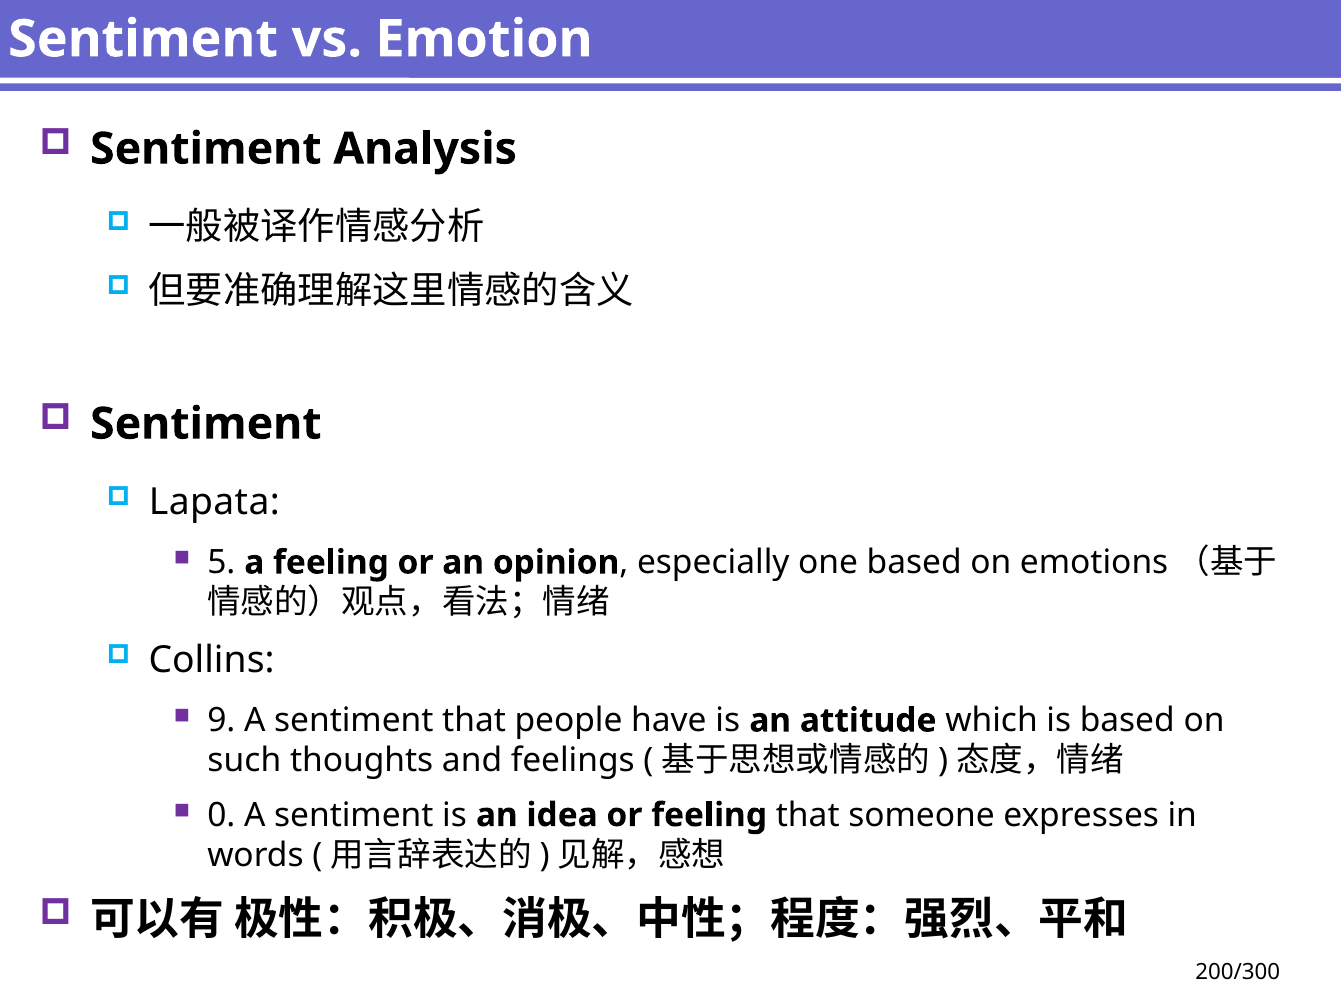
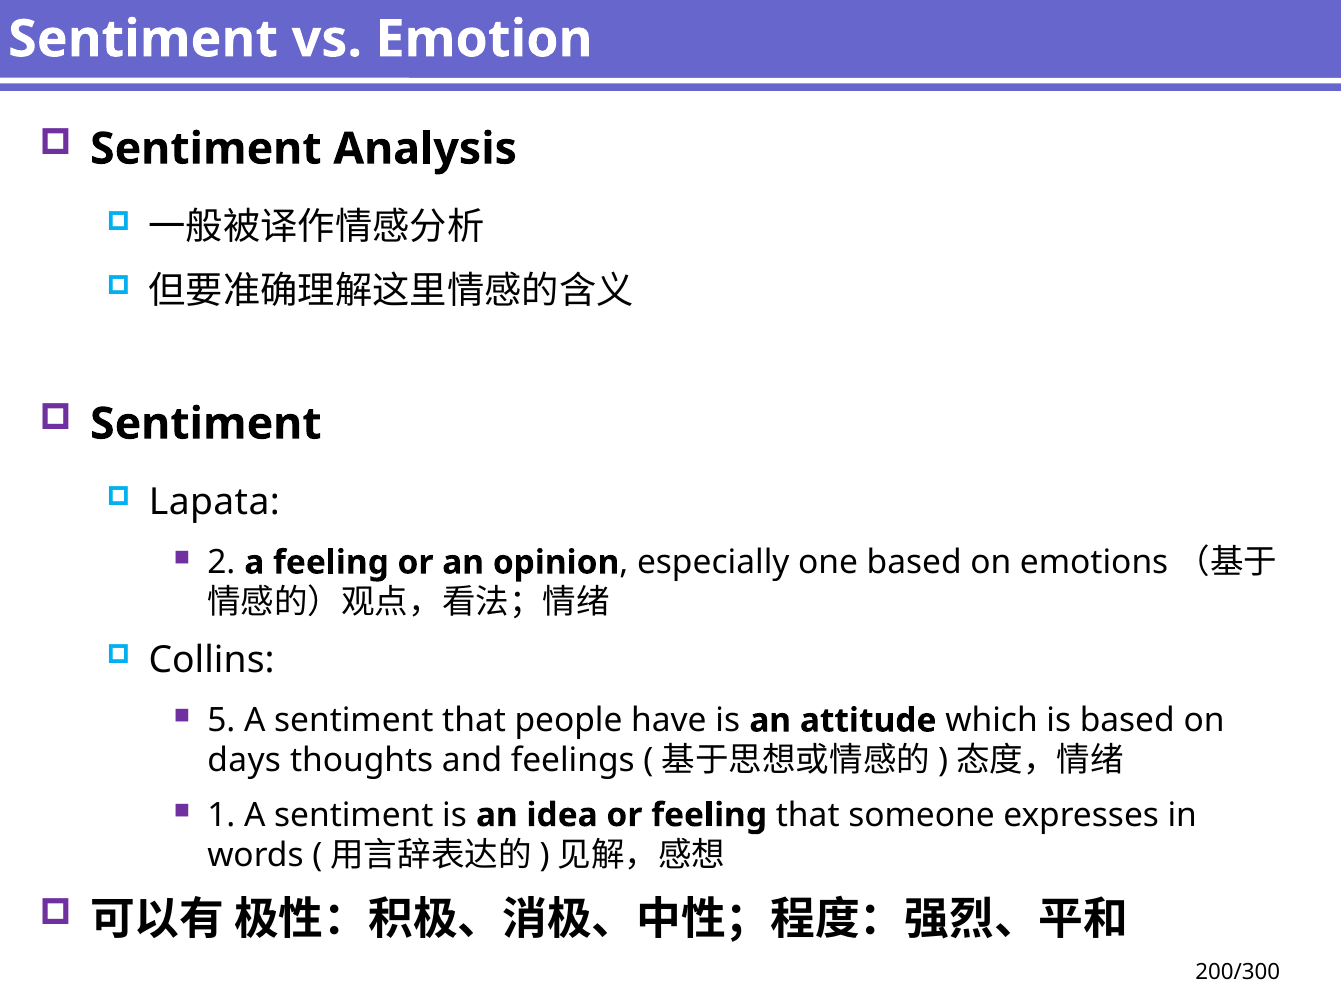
5: 5 -> 2 (221, 562)
9: 9 -> 5 (221, 720)
such: such -> days (244, 761)
0: 0 -> 1 (221, 815)
